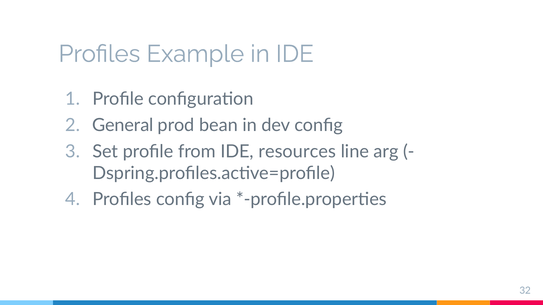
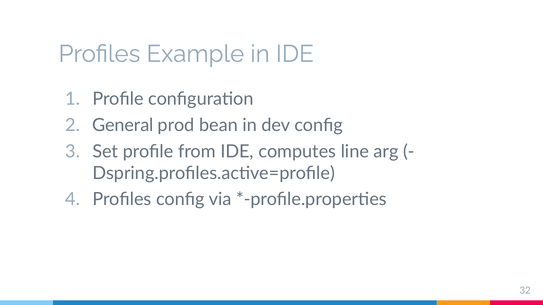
resources: resources -> computes (297, 152)
